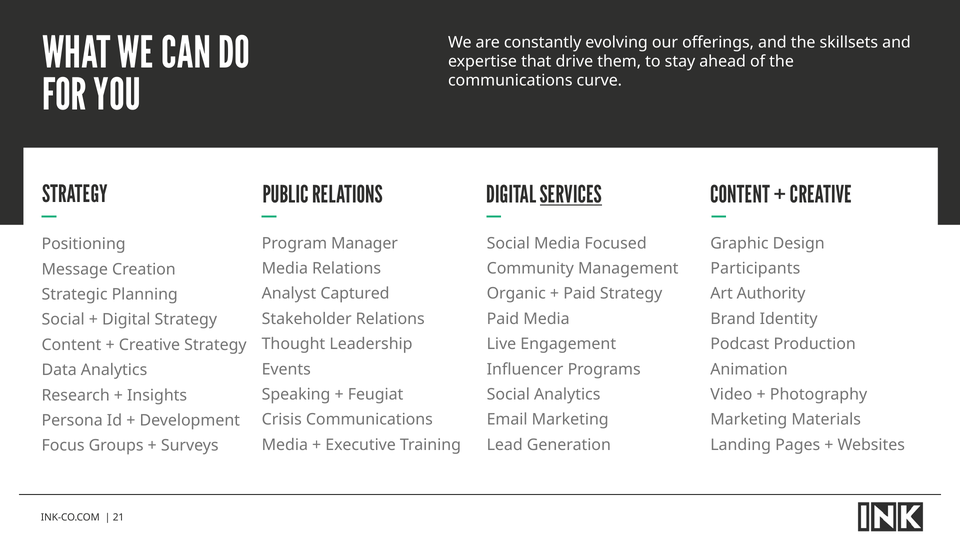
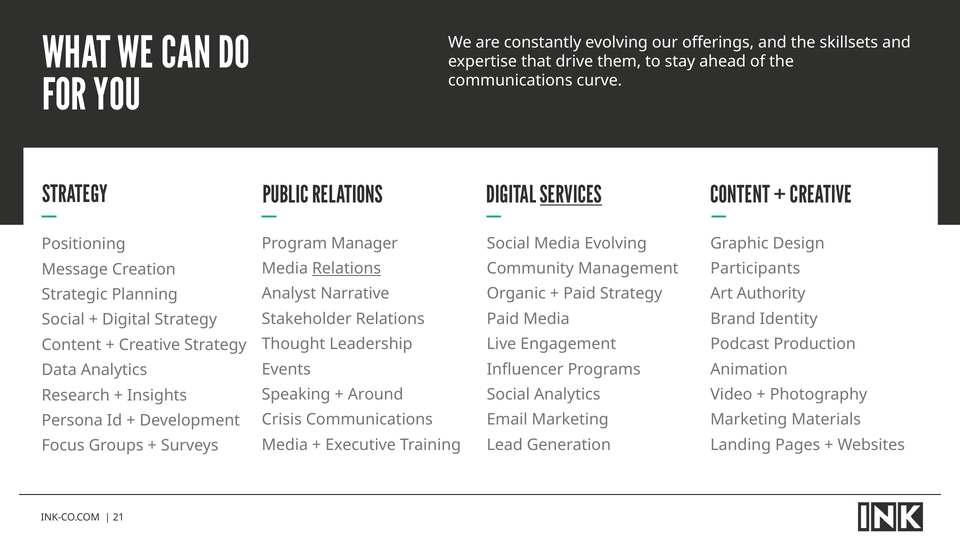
Media Focused: Focused -> Evolving (616, 243)
Relations underline: none -> present (347, 269)
Captured: Captured -> Narrative (355, 294)
Feugiat: Feugiat -> Around (376, 395)
